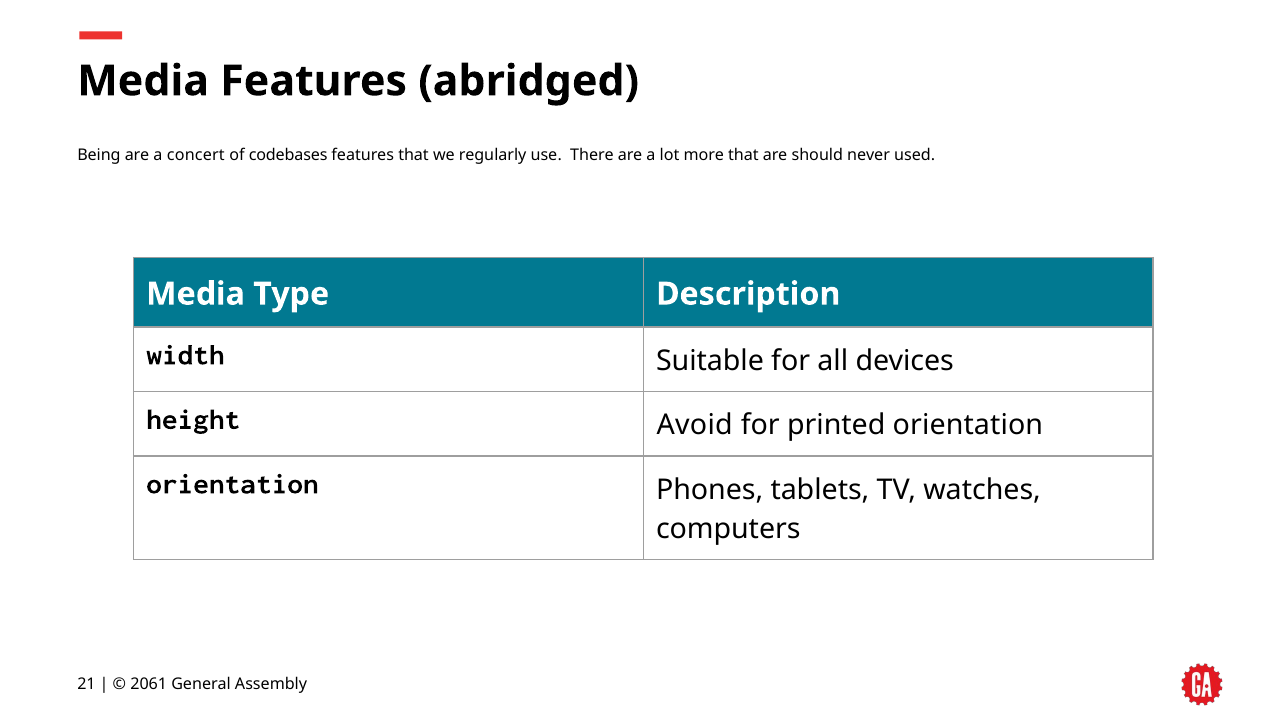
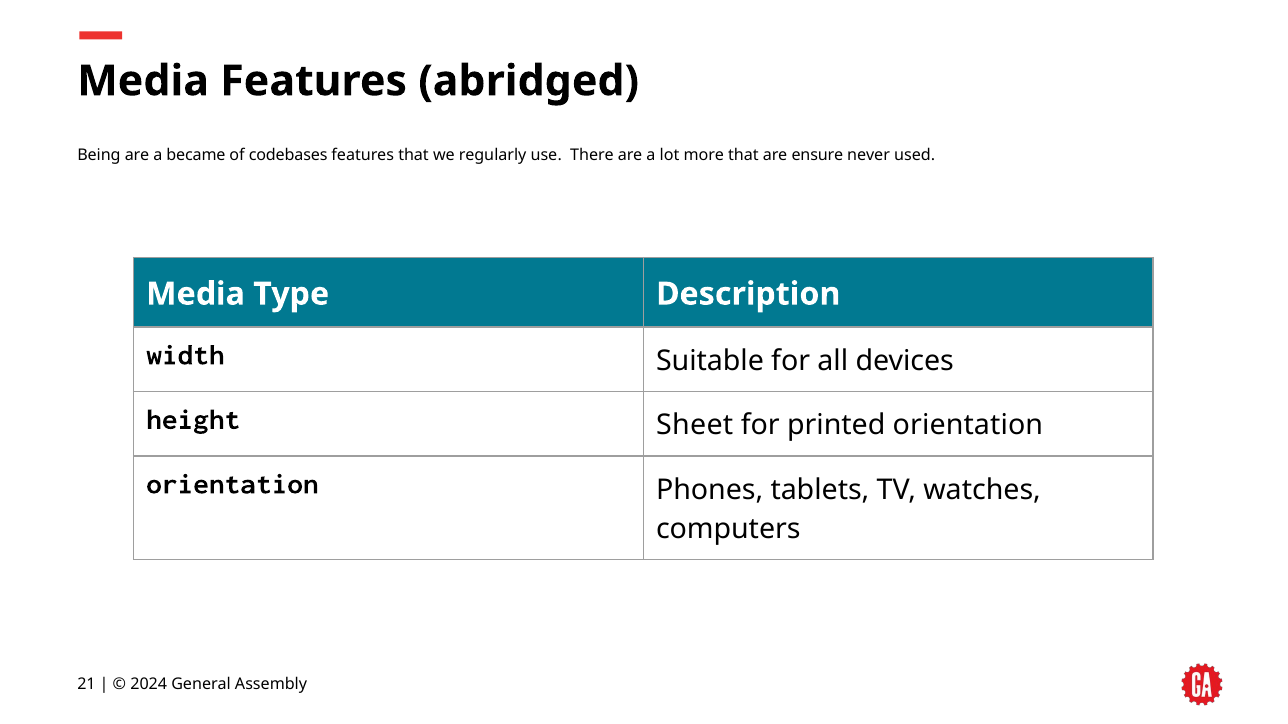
concert: concert -> became (196, 155)
should: should -> ensure (817, 155)
Avoid: Avoid -> Sheet (695, 426)
2061: 2061 -> 2024 (149, 684)
